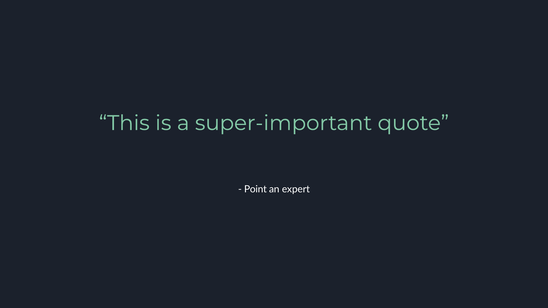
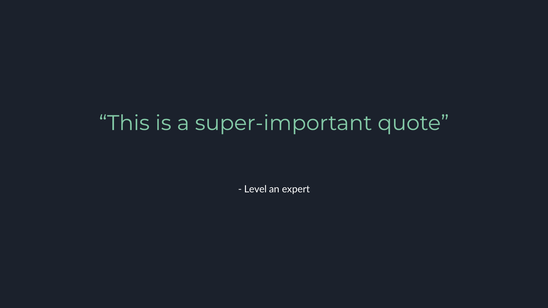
Point: Point -> Level (255, 189)
